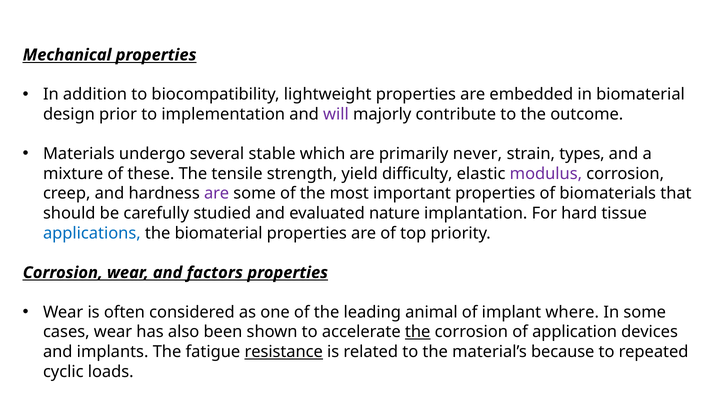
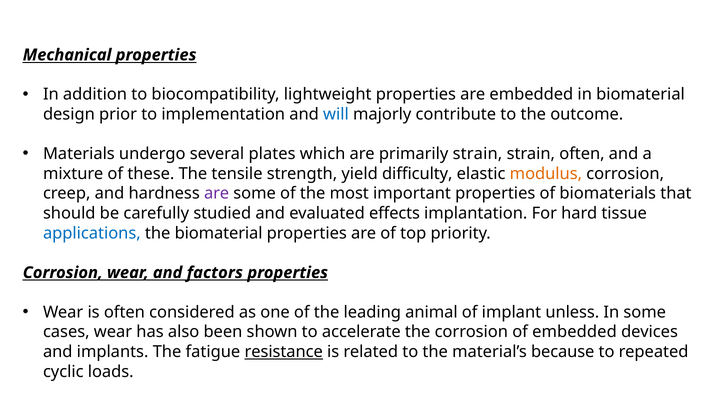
will colour: purple -> blue (336, 114)
stable: stable -> plates (272, 154)
primarily never: never -> strain (477, 154)
strain types: types -> often (582, 154)
modulus colour: purple -> orange (546, 174)
nature: nature -> effects (394, 213)
where: where -> unless (572, 312)
the underline: present -> none (418, 332)
of application: application -> embedded (574, 332)
